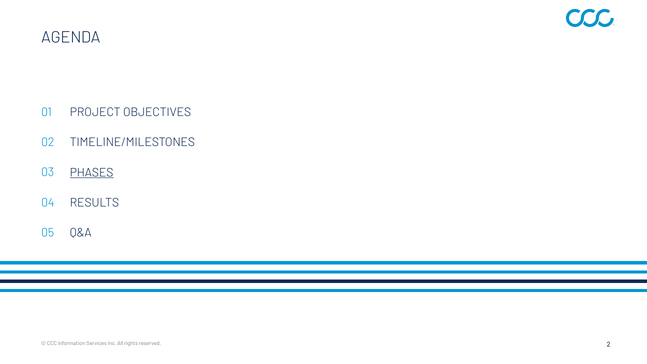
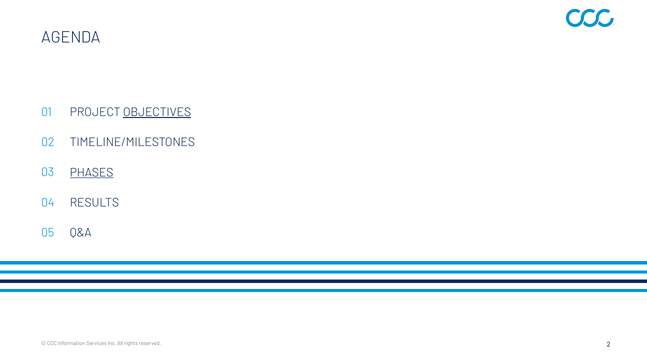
OBJECTIVES underline: none -> present (157, 112)
